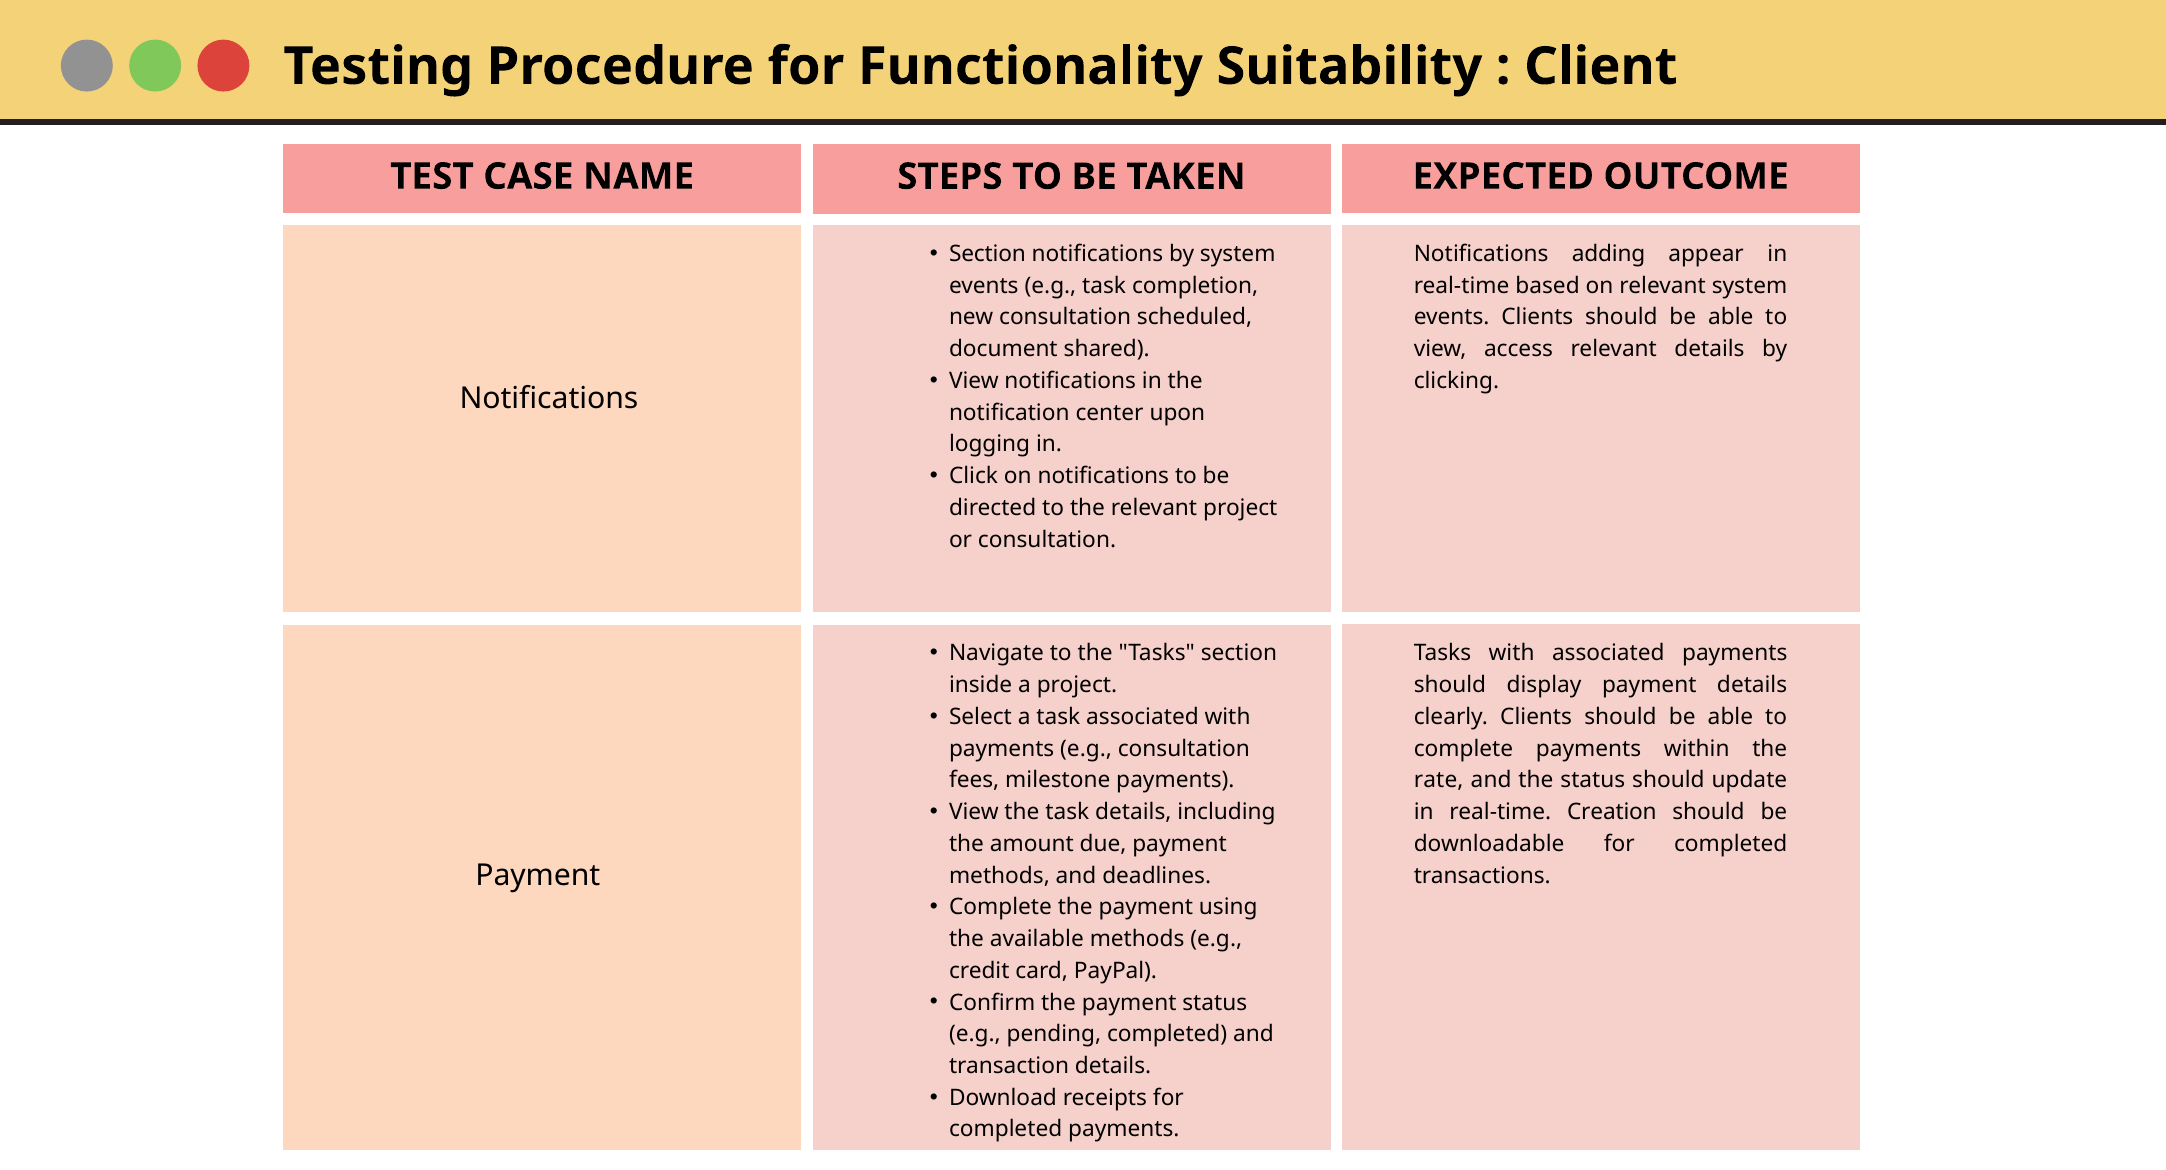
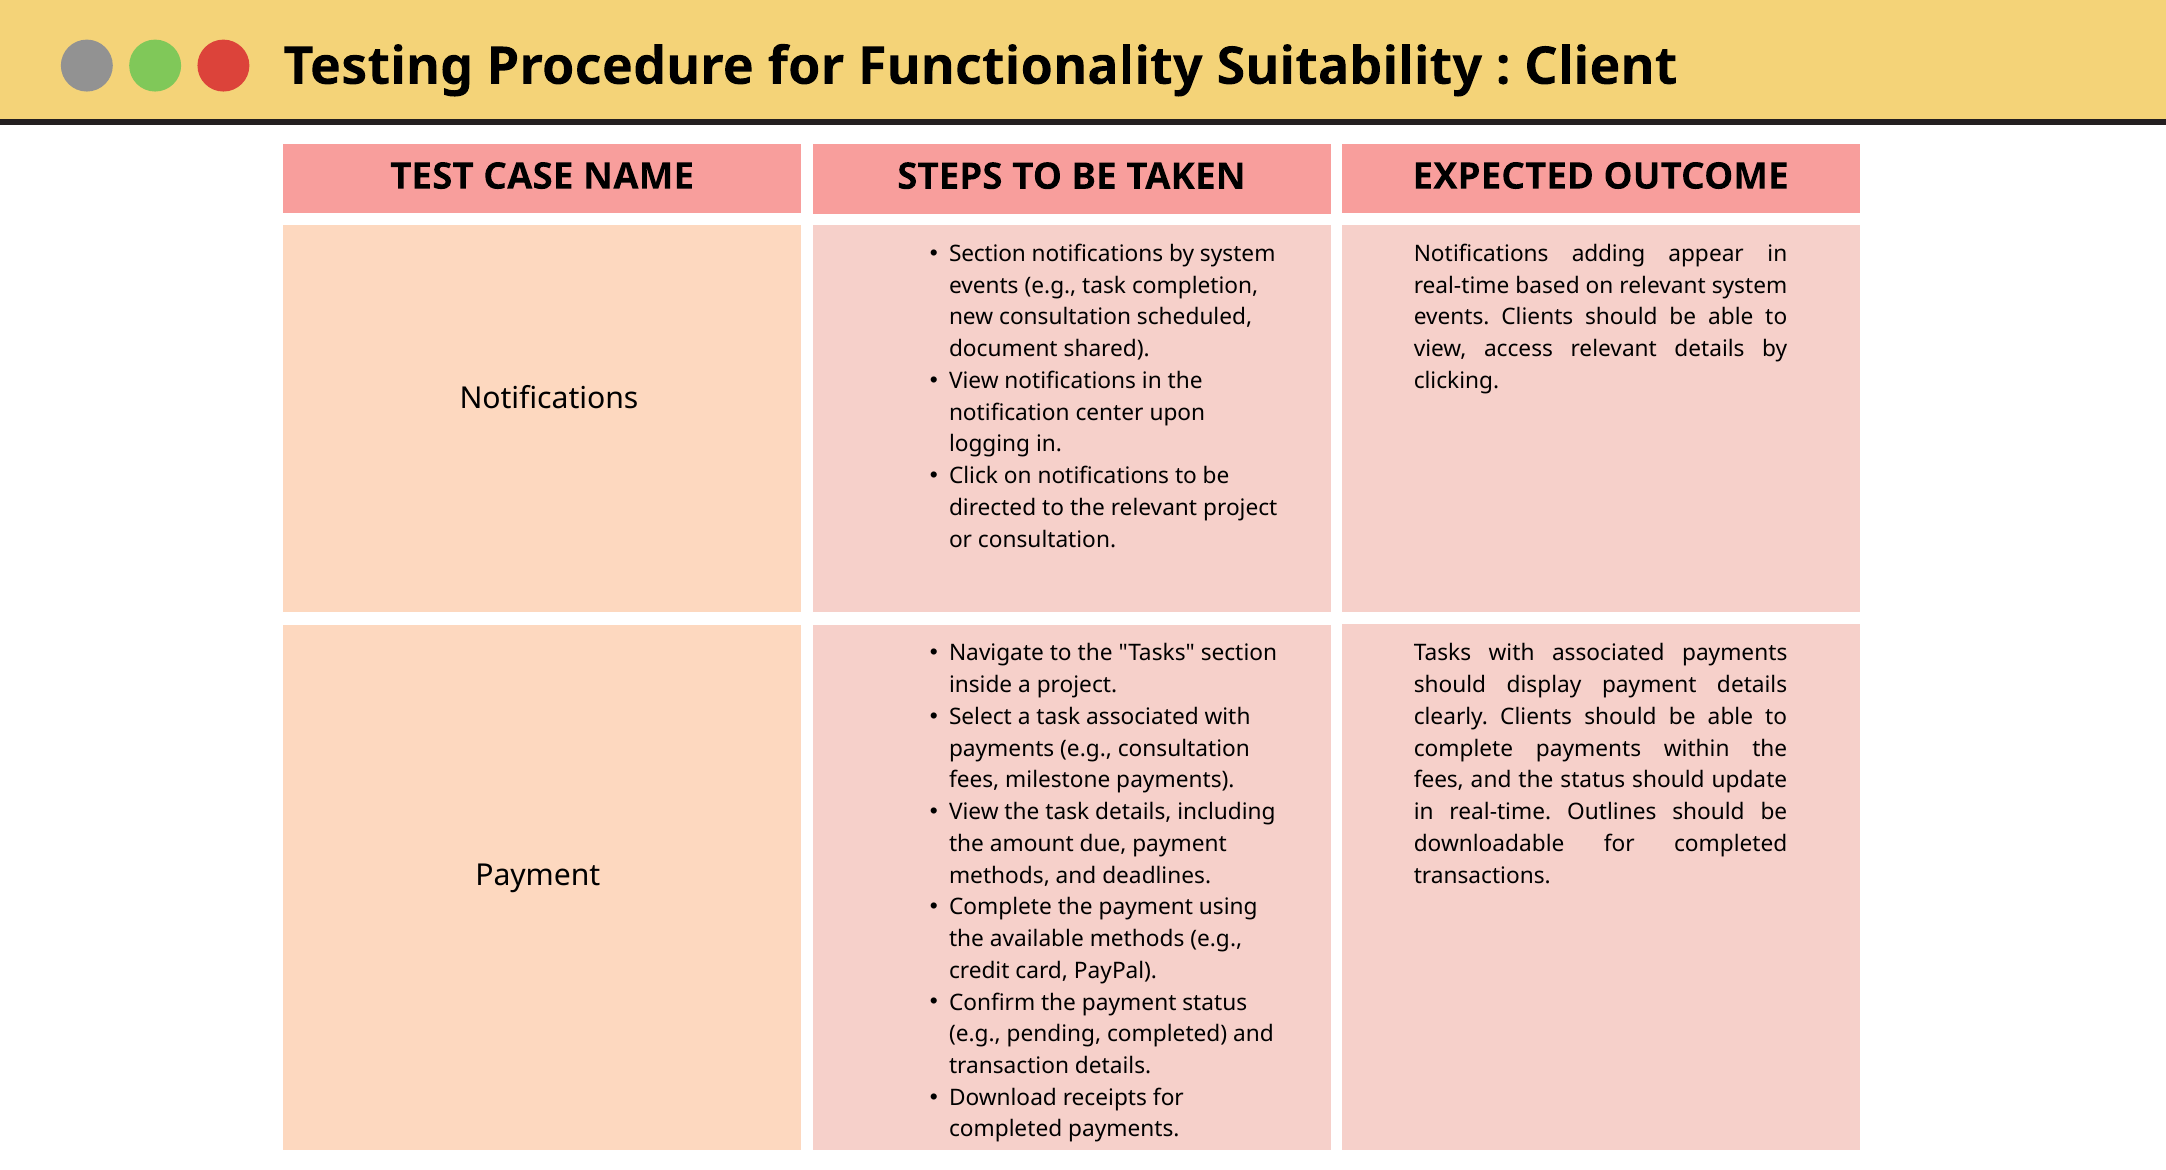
rate: rate -> fees (1439, 780)
Creation: Creation -> Outlines (1612, 812)
